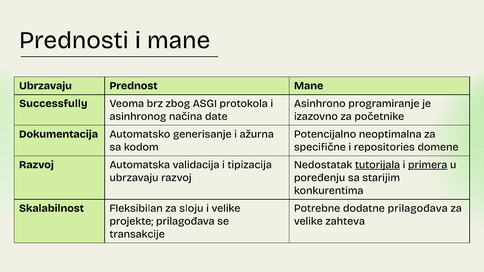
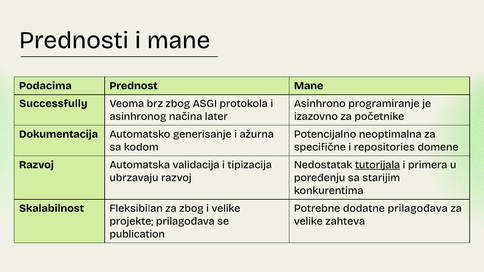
Ubrzavaju: Ubrzavaju -> Podacima (45, 86)
date: date -> later (216, 116)
primera underline: present -> none (428, 165)
za sloju: sloju -> zbog (191, 208)
transakcije: transakcije -> publication (137, 234)
